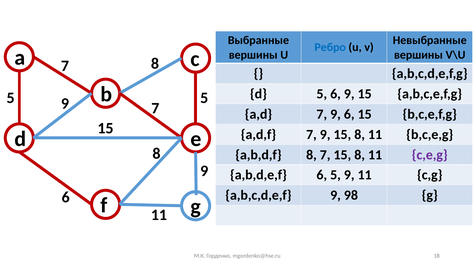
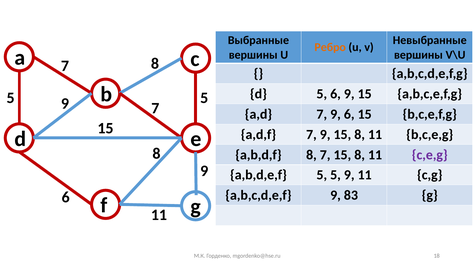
Ребро colour: blue -> orange (330, 47)
a,b,d,e,f 6: 6 -> 5 (322, 175)
98: 98 -> 83 (351, 195)
